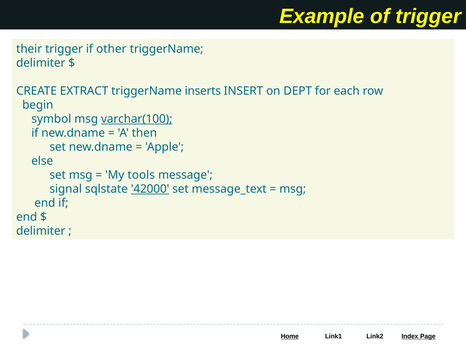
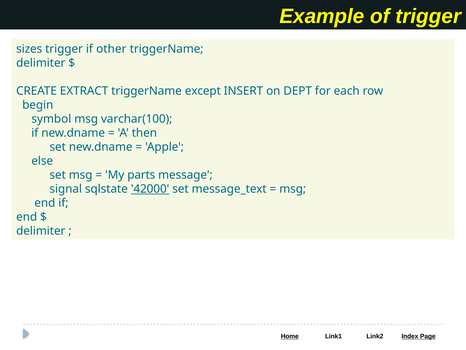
their: their -> sizes (29, 49)
inserts: inserts -> except (203, 91)
varchar(100 underline: present -> none (137, 119)
tools: tools -> parts (141, 175)
